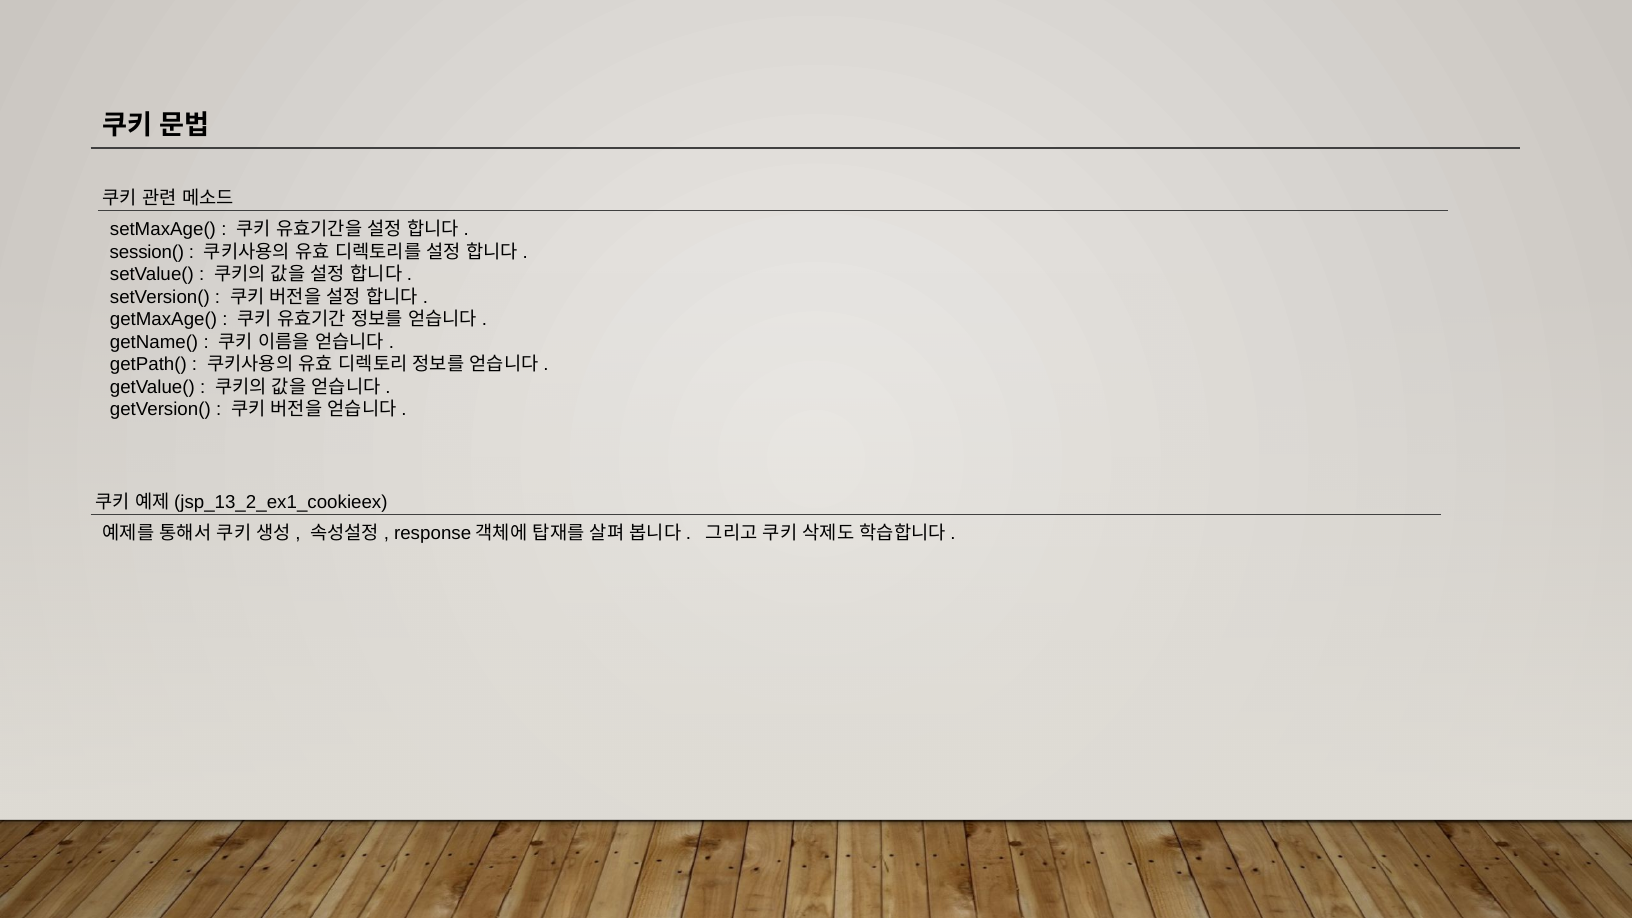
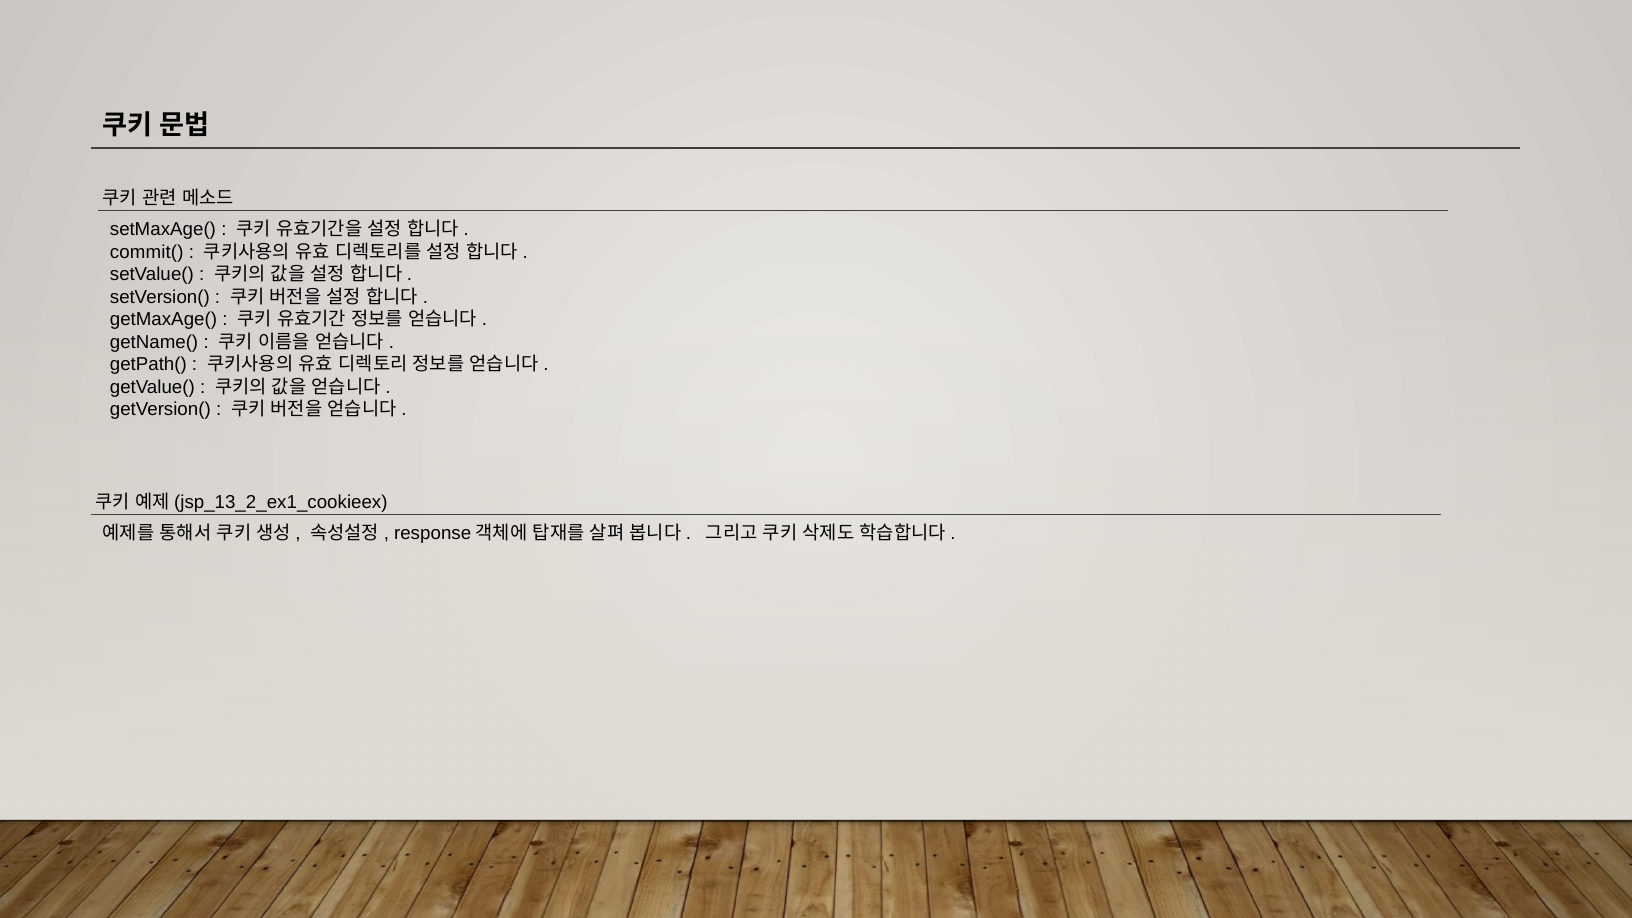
session(: session( -> commit( (147, 252)
